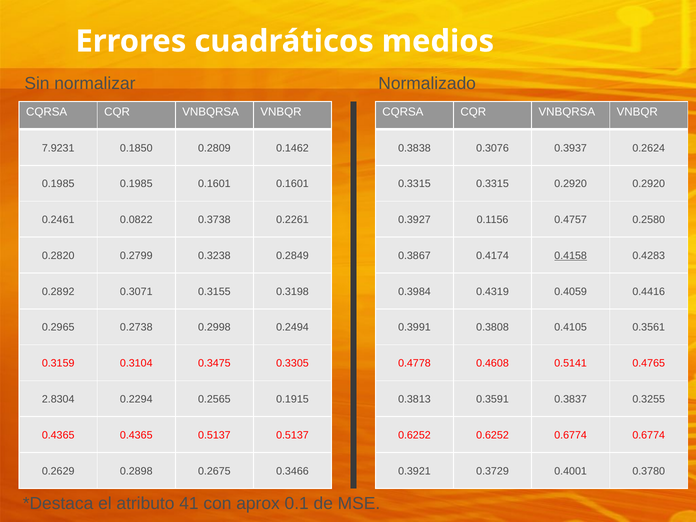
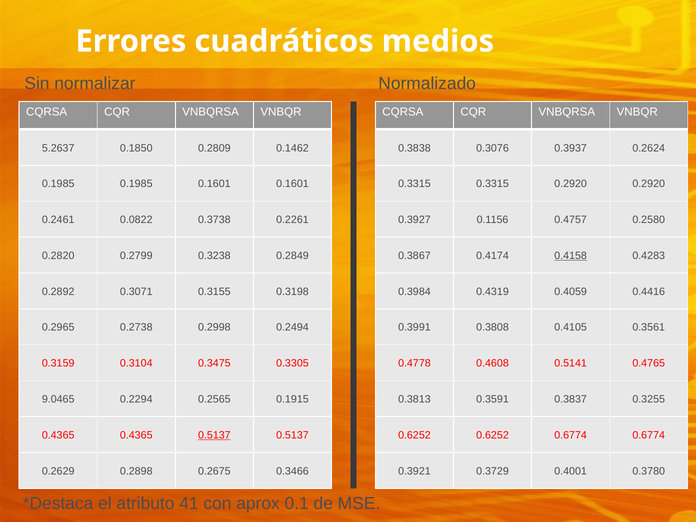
7.9231: 7.9231 -> 5.2637 (58, 148)
2.8304: 2.8304 -> 9.0465 (58, 399)
0.5137 underline: none -> present (214, 435)
